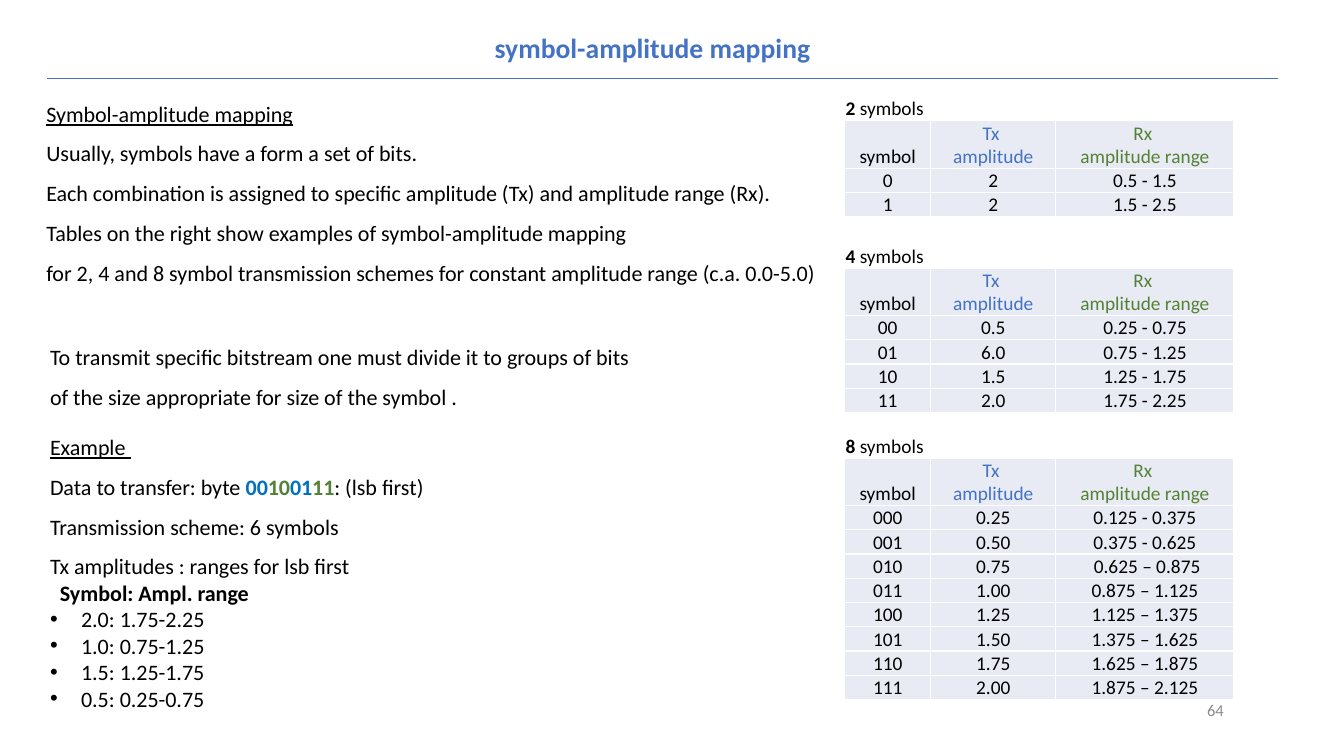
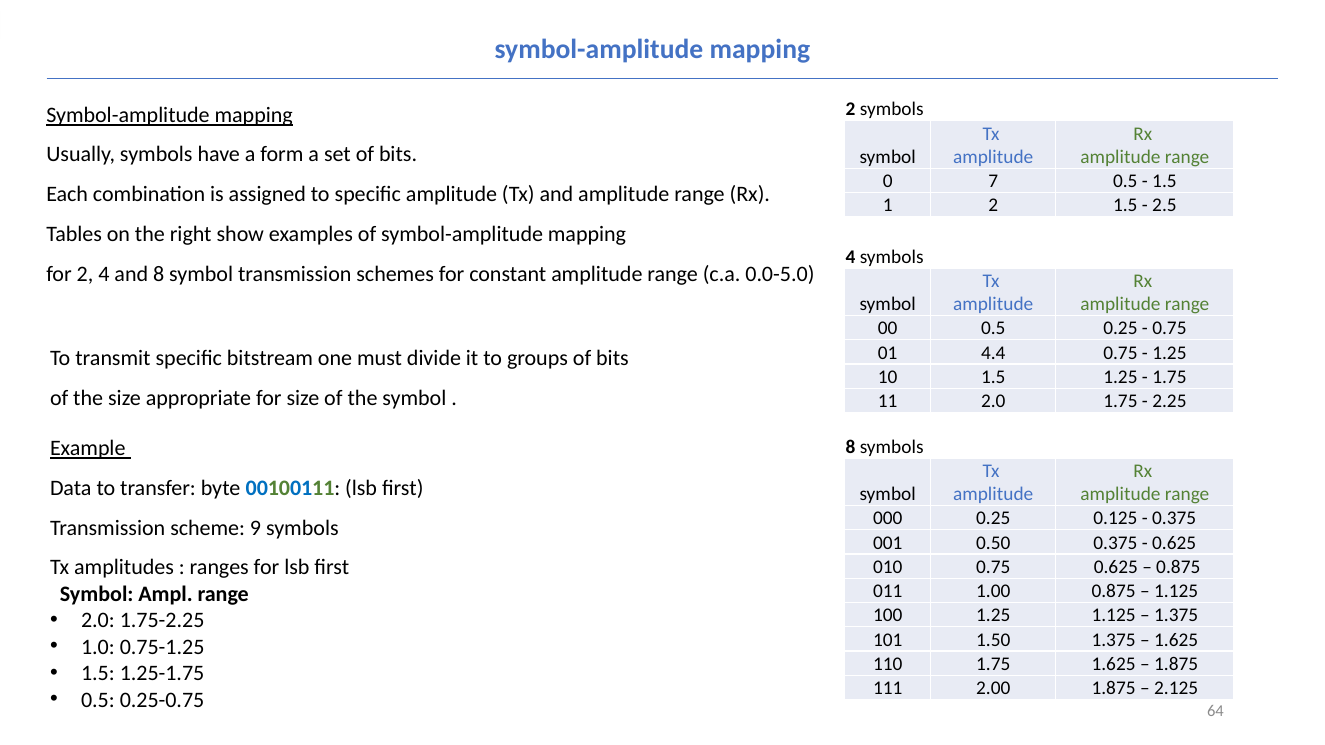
0 2: 2 -> 7 (993, 181)
6.0: 6.0 -> 4.4 (993, 353)
6: 6 -> 9 (256, 528)
